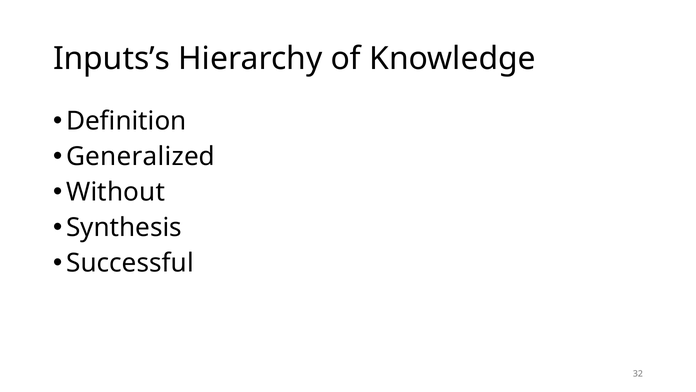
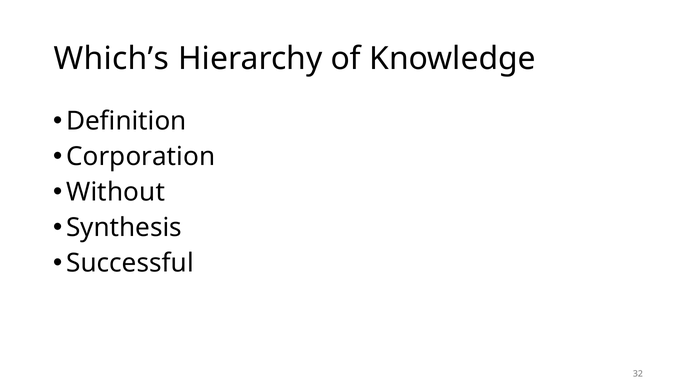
Inputs’s: Inputs’s -> Which’s (111, 58)
Generalized: Generalized -> Corporation (141, 156)
